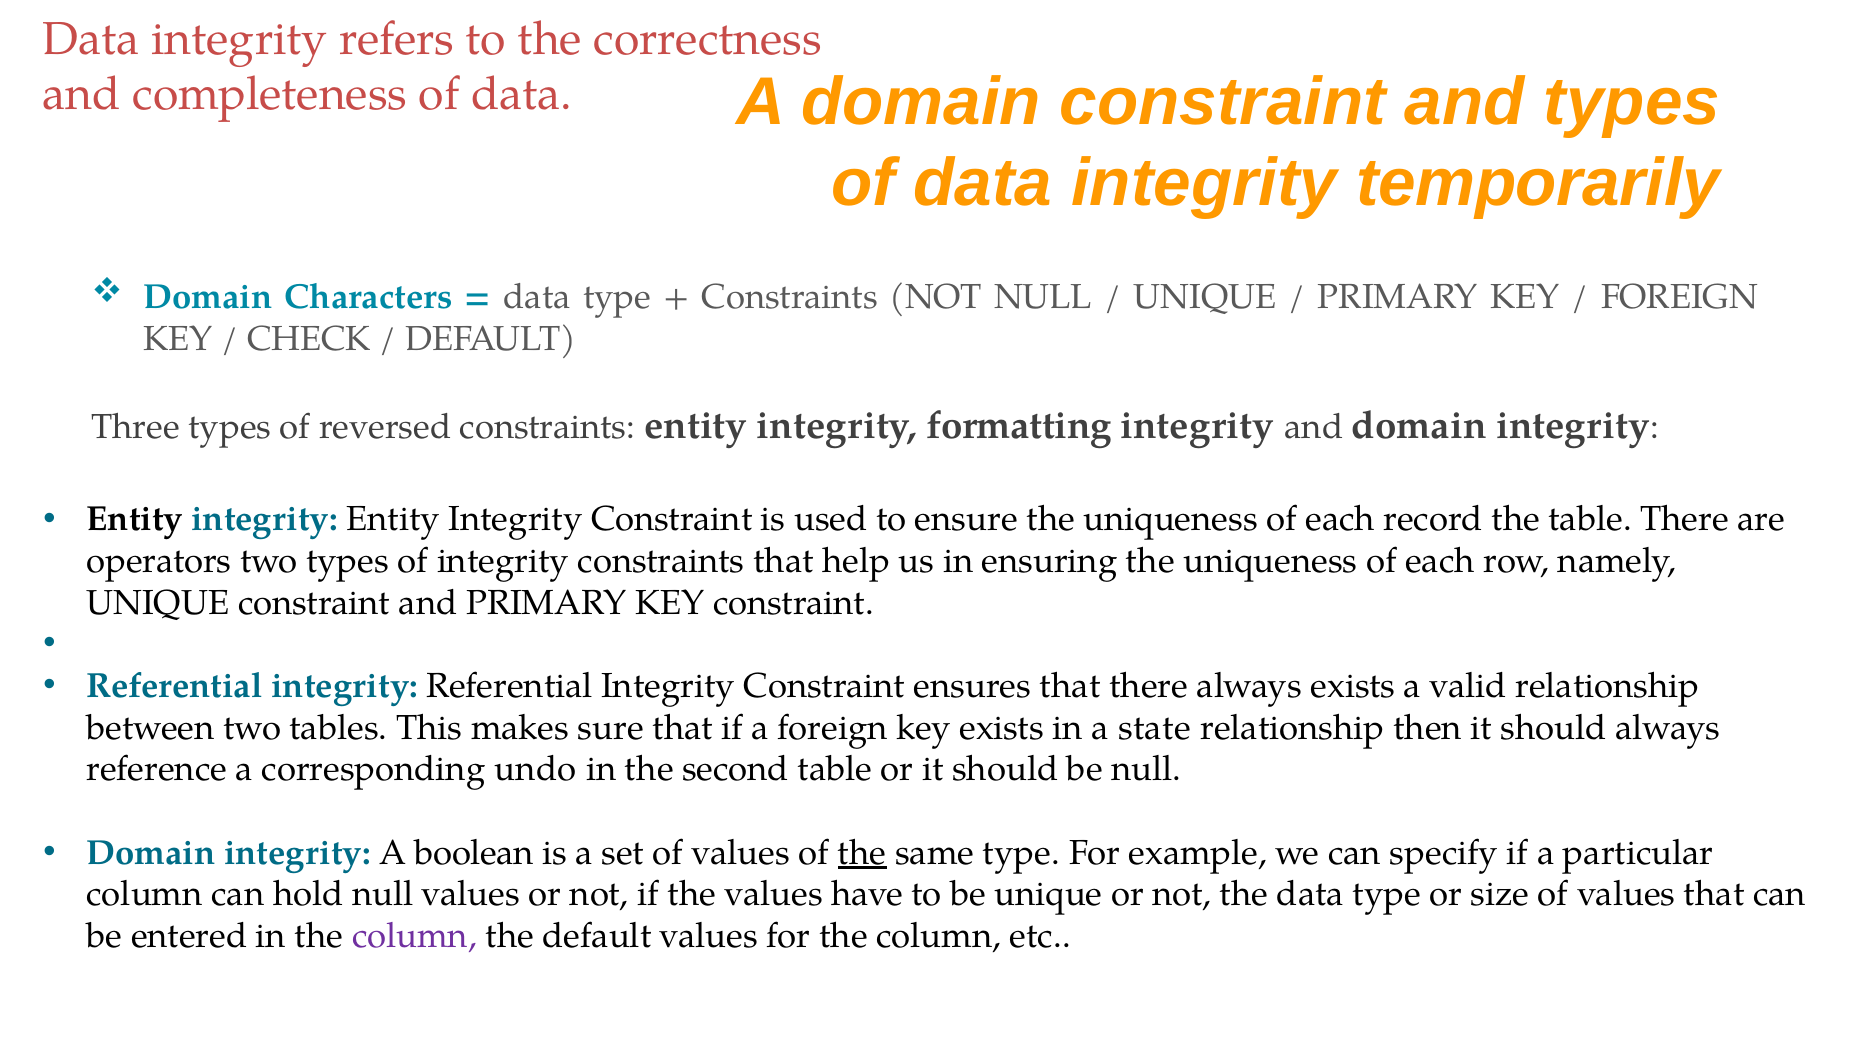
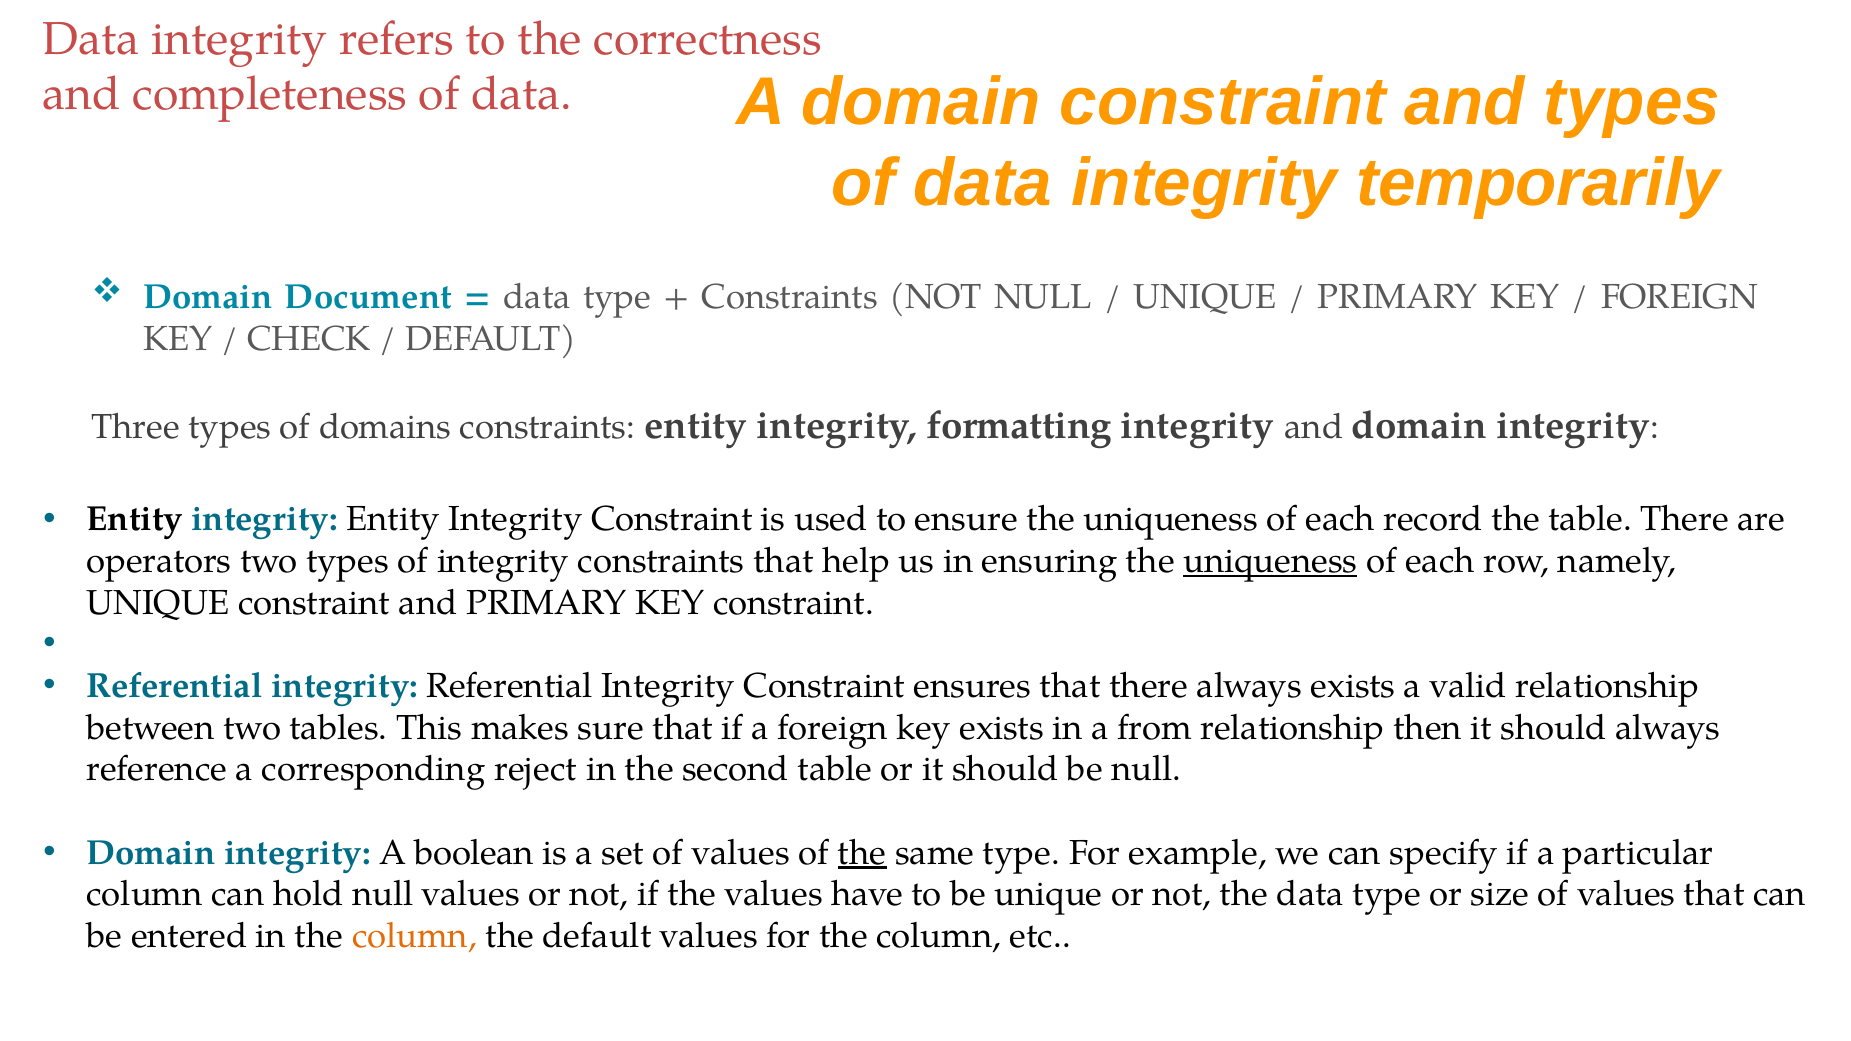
Characters: Characters -> Document (369, 297)
reversed: reversed -> domains (385, 428)
uniqueness underline: none -> present (1270, 561)
state: state -> from (1155, 728)
undo: undo -> reject (536, 769)
column colour: purple -> orange (414, 936)
